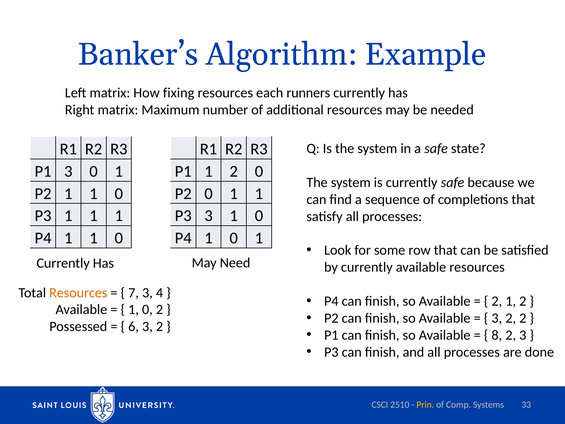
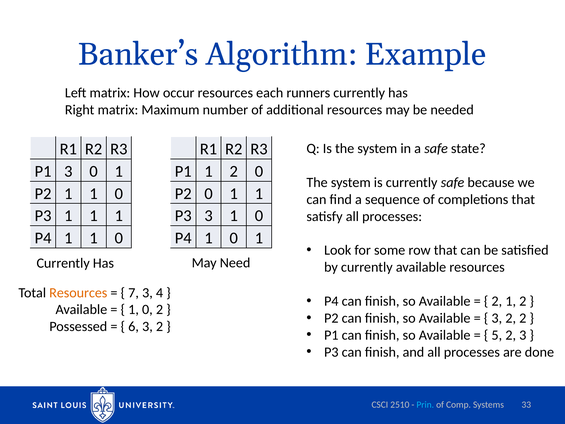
fixing: fixing -> occur (179, 93)
8: 8 -> 5 (497, 335)
Prin colour: yellow -> light blue (425, 405)
